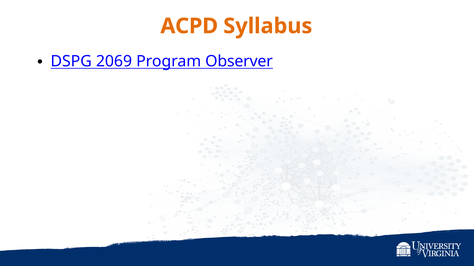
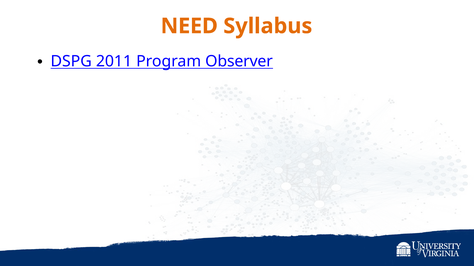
ACPD: ACPD -> NEED (189, 26)
2069: 2069 -> 2011 (114, 61)
